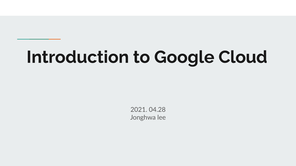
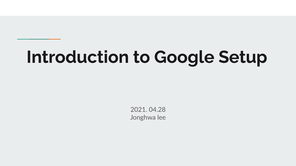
Cloud: Cloud -> Setup (243, 57)
